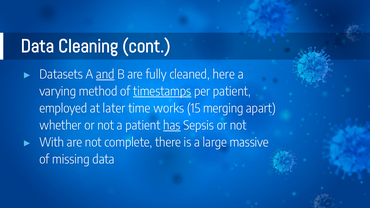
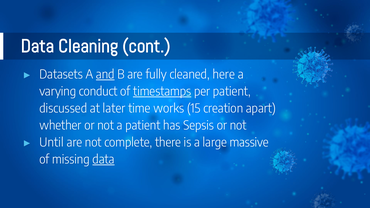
method: method -> conduct (98, 92)
employed: employed -> discussed (63, 109)
merging: merging -> creation (223, 109)
has underline: present -> none (172, 126)
With: With -> Until (52, 143)
data underline: none -> present (104, 160)
